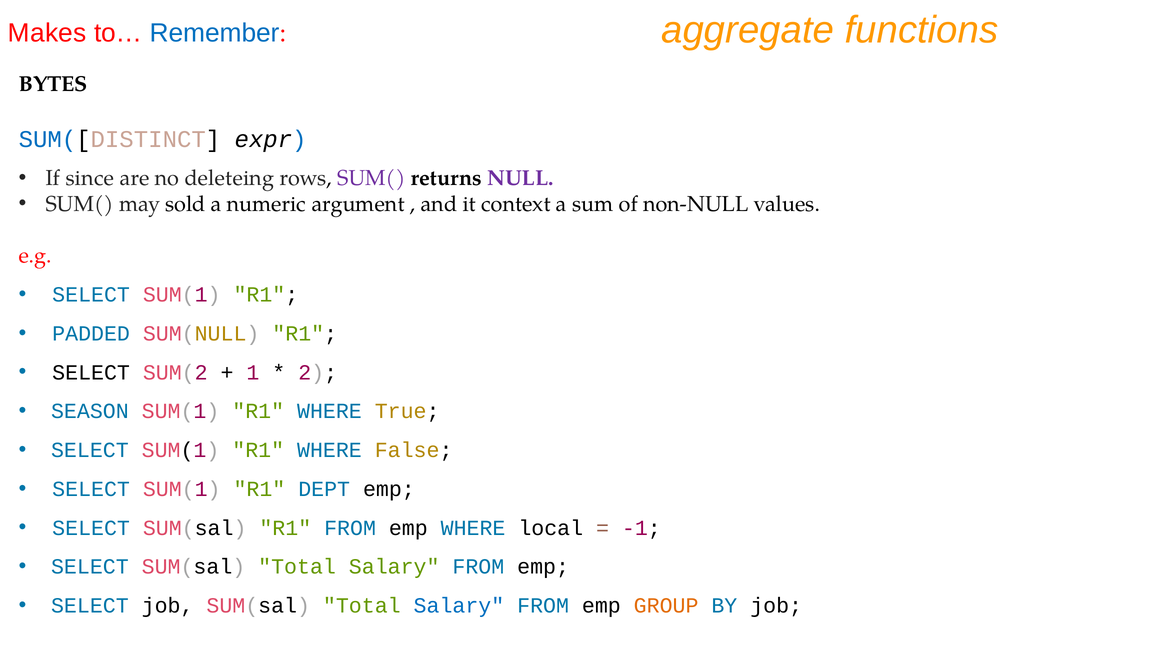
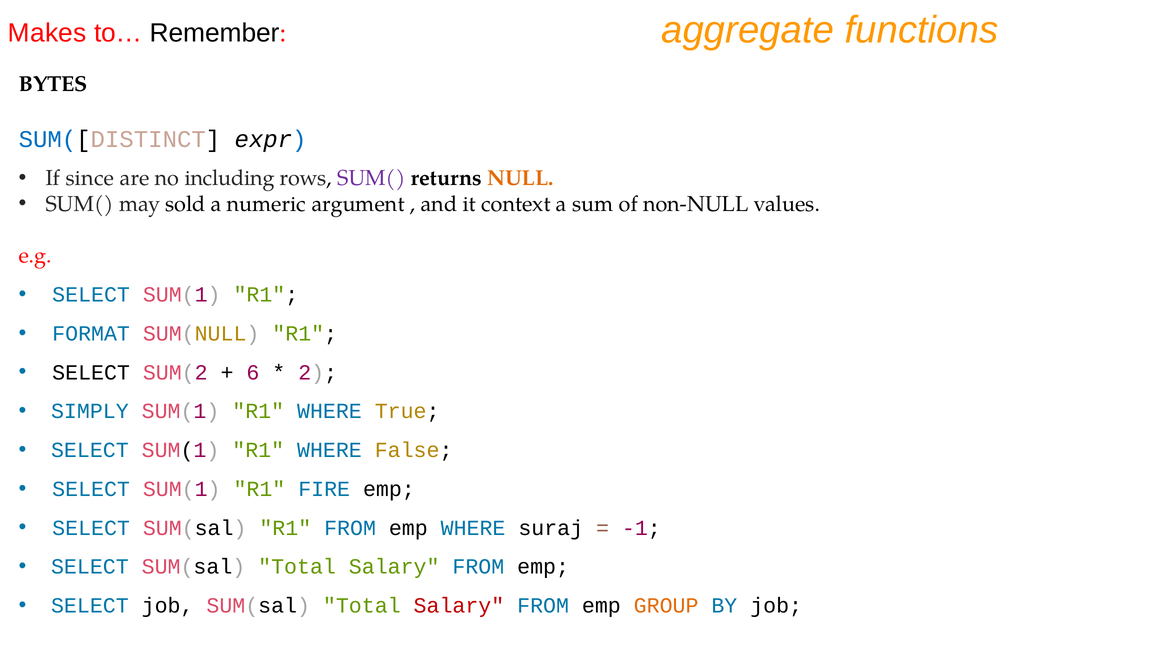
Remember colour: blue -> black (215, 33)
deleteing: deleteing -> including (230, 178)
NULL colour: purple -> orange (520, 178)
PADDED: PADDED -> FORMAT (91, 333)
1: 1 -> 6 (253, 372)
SEASON: SEASON -> SIMPLY (90, 411)
DEPT: DEPT -> FIRE (324, 489)
local: local -> suraj (551, 528)
Salary colour: blue -> red (459, 605)
